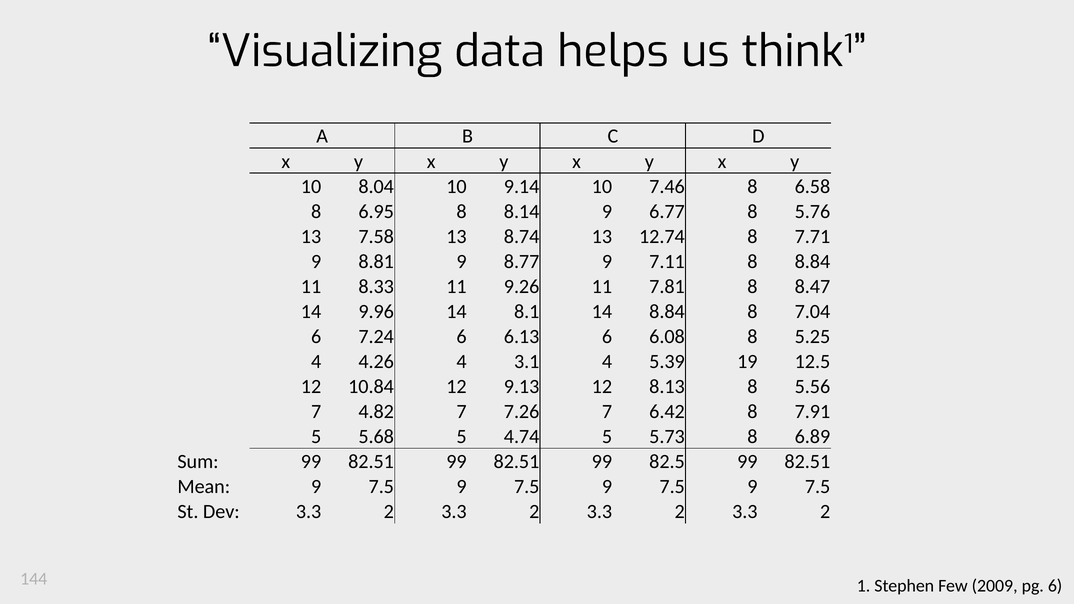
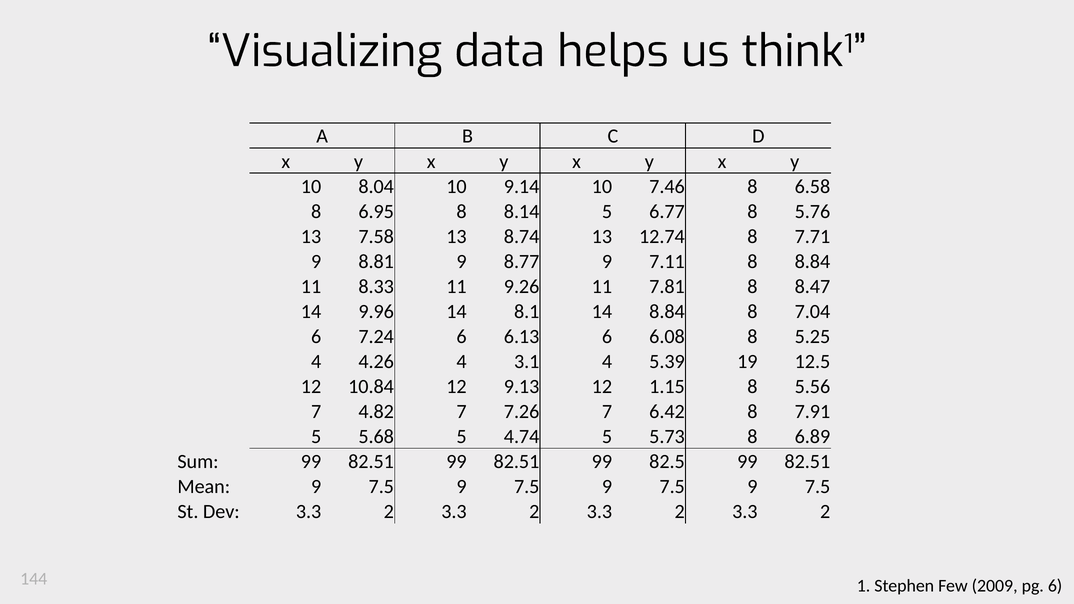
8.14 9: 9 -> 5 (607, 211)
8.13: 8.13 -> 1.15 (667, 387)
